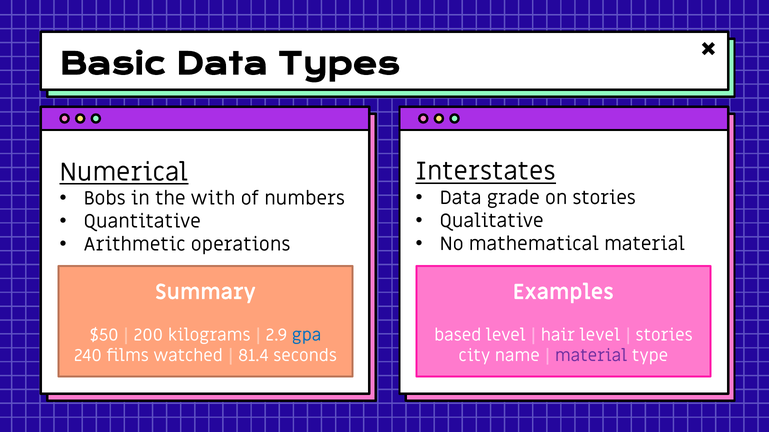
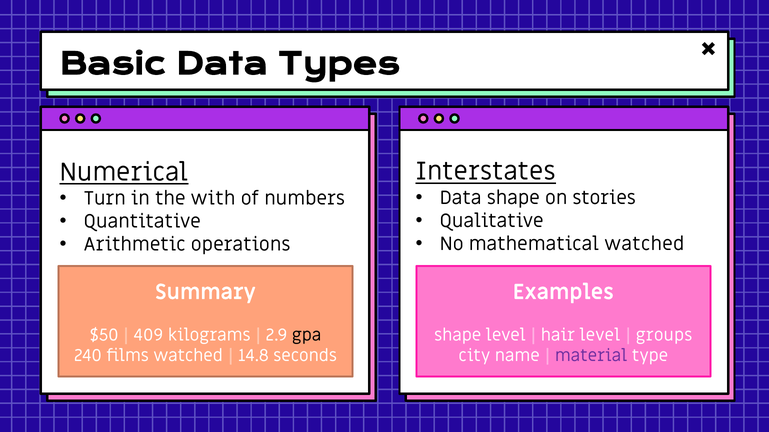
Data grade: grade -> shape (513, 198)
Bobs: Bobs -> Turn (105, 199)
mathematical material: material -> watched (644, 244)
200: 200 -> 409 (148, 336)
gpa colour: blue -> black (307, 336)
based: based -> shape (458, 336)
stories: stories -> groups (664, 336)
81.4: 81.4 -> 14.8 (254, 356)
